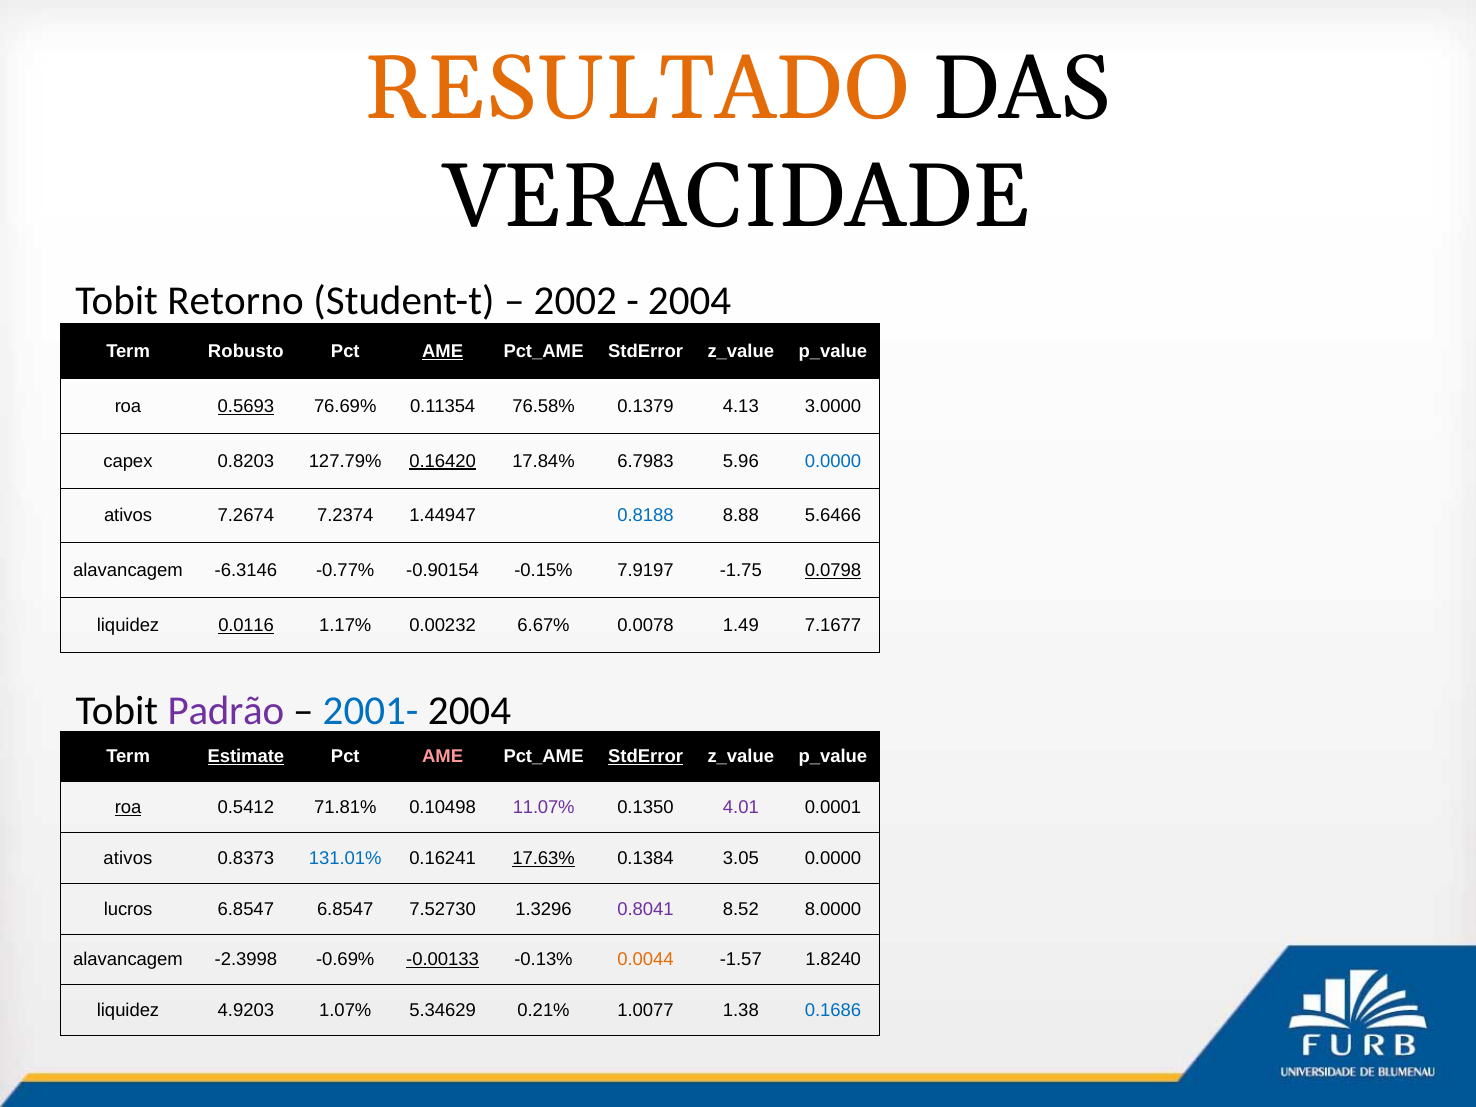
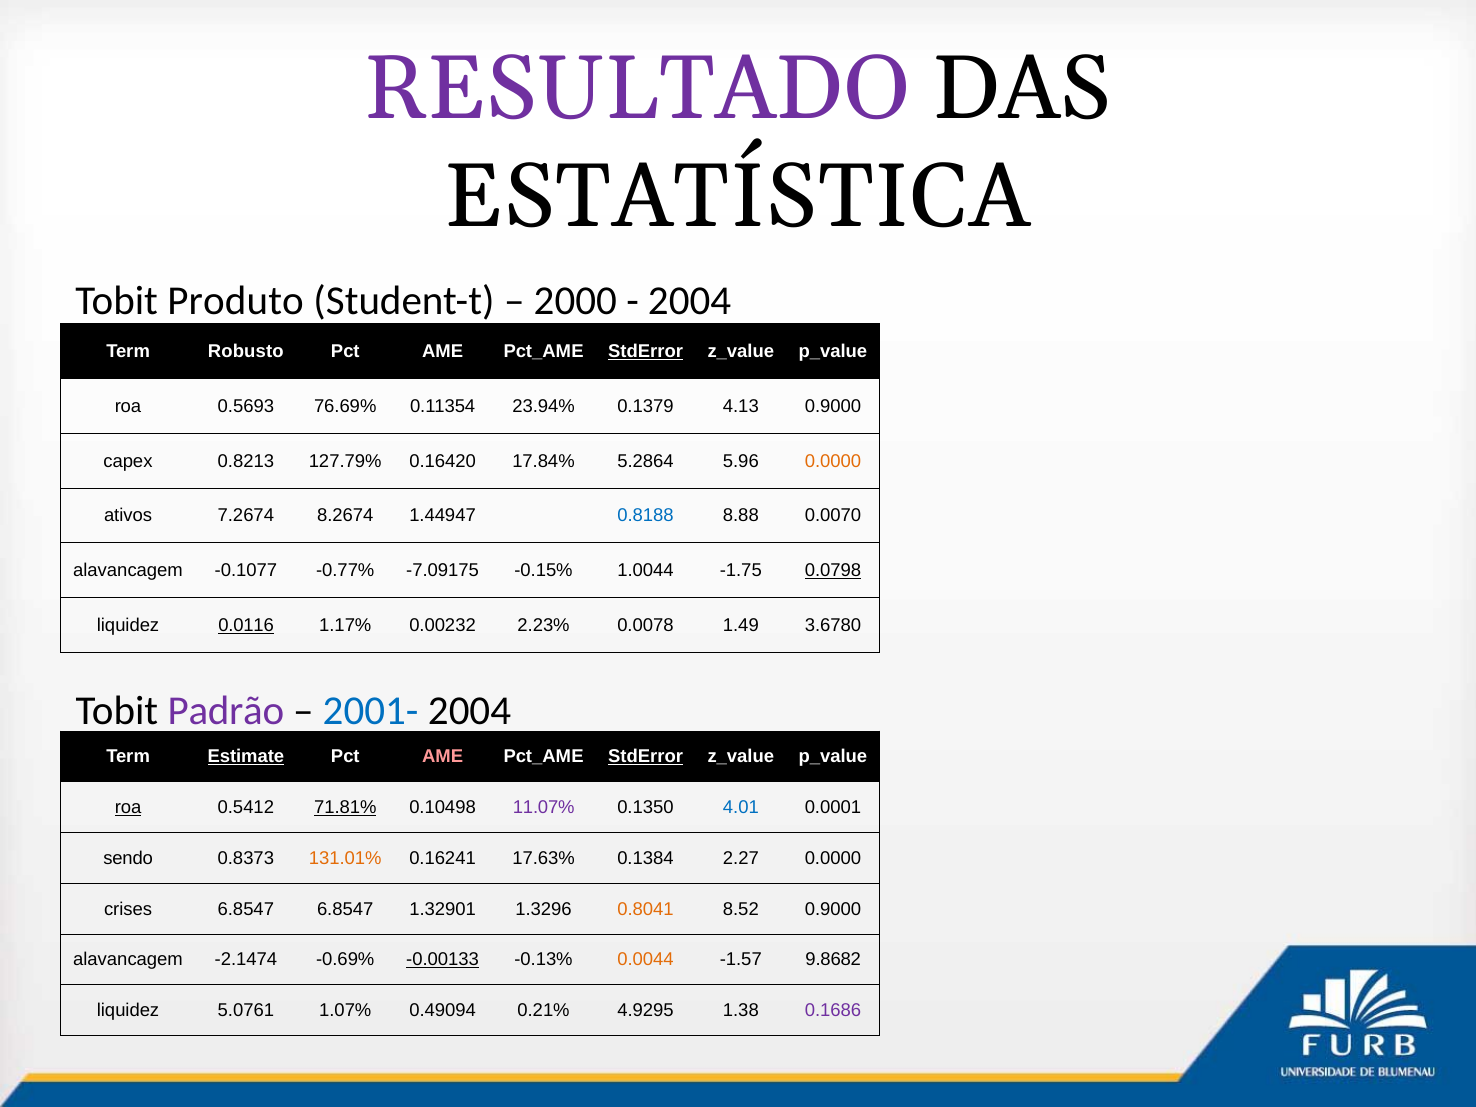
RESULTADO colour: orange -> purple (637, 89)
VERACIDADE: VERACIDADE -> ESTATÍSTICA (737, 197)
Retorno: Retorno -> Produto (236, 301)
2002: 2002 -> 2000 (575, 301)
AME underline: present -> none (443, 352)
StdError underline: none -> present (646, 352)
0.5693 underline: present -> none (246, 406)
76.58%: 76.58% -> 23.94% (544, 406)
4.13 3.0000: 3.0000 -> 0.9000 (833, 406)
0.8203: 0.8203 -> 0.8213 (246, 461)
0.16420 underline: present -> none (443, 461)
6.7983: 6.7983 -> 5.2864 (646, 461)
0.0000 colour: blue -> orange (833, 461)
7.2374: 7.2374 -> 8.2674 (345, 516)
5.6466: 5.6466 -> 0.0070 (833, 516)
-6.3146: -6.3146 -> -0.1077 (246, 571)
-0.90154: -0.90154 -> -7.09175 (443, 571)
7.9197: 7.9197 -> 1.0044 (646, 571)
6.67%: 6.67% -> 2.23% (544, 625)
7.1677: 7.1677 -> 3.6780 (833, 625)
71.81% underline: none -> present (345, 807)
4.01 colour: purple -> blue (741, 807)
ativos: ativos -> sendo (128, 858)
131.01% colour: blue -> orange (345, 858)
17.63% underline: present -> none (544, 858)
3.05: 3.05 -> 2.27 (741, 858)
lucros: lucros -> crises (128, 909)
7.52730: 7.52730 -> 1.32901 (443, 909)
0.8041 colour: purple -> orange (646, 909)
8.52 8.0000: 8.0000 -> 0.9000 (833, 909)
-2.3998: -2.3998 -> -2.1474 (246, 960)
1.8240: 1.8240 -> 9.8682 (833, 960)
4.9203: 4.9203 -> 5.0761 (246, 1011)
5.34629: 5.34629 -> 0.49094 (443, 1011)
1.0077: 1.0077 -> 4.9295 (646, 1011)
0.1686 colour: blue -> purple (833, 1011)
